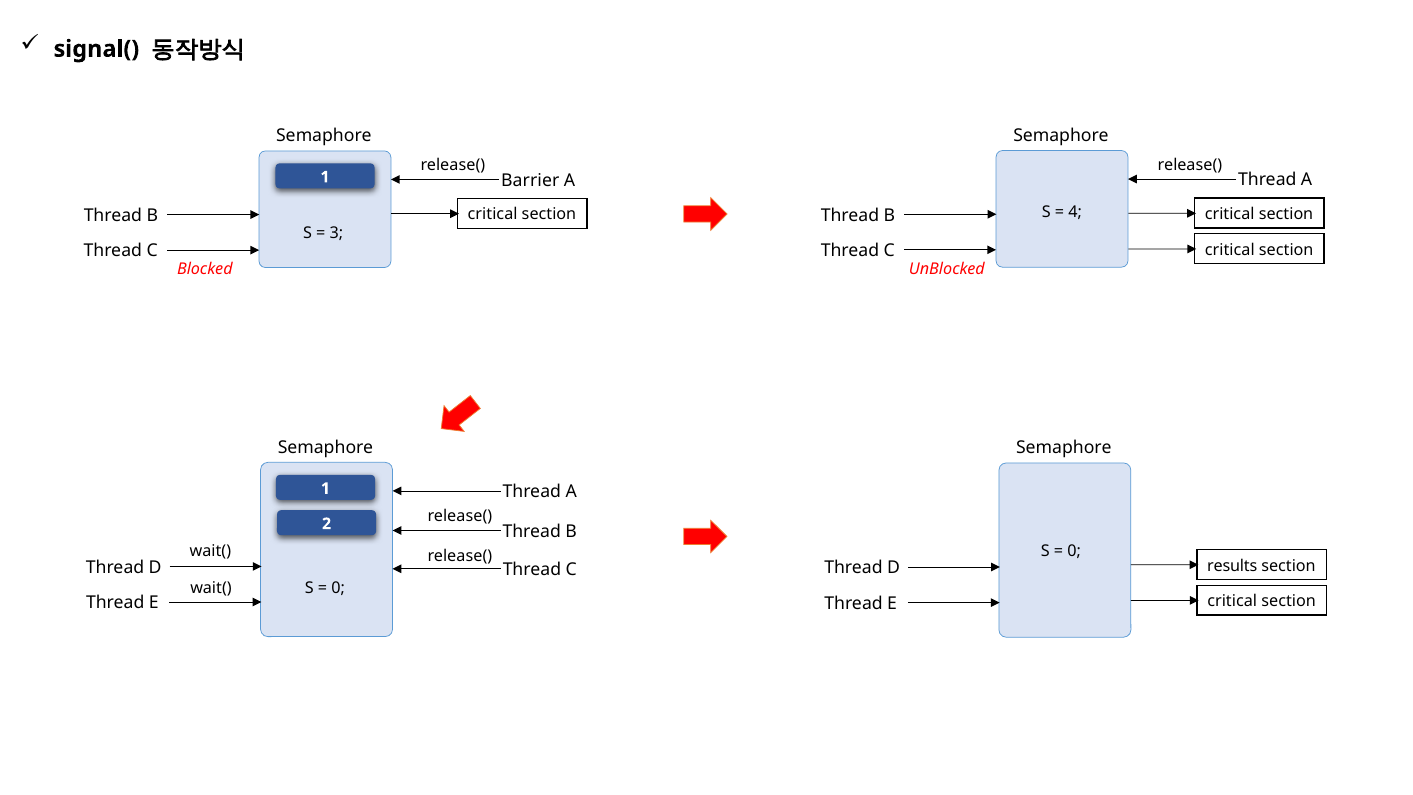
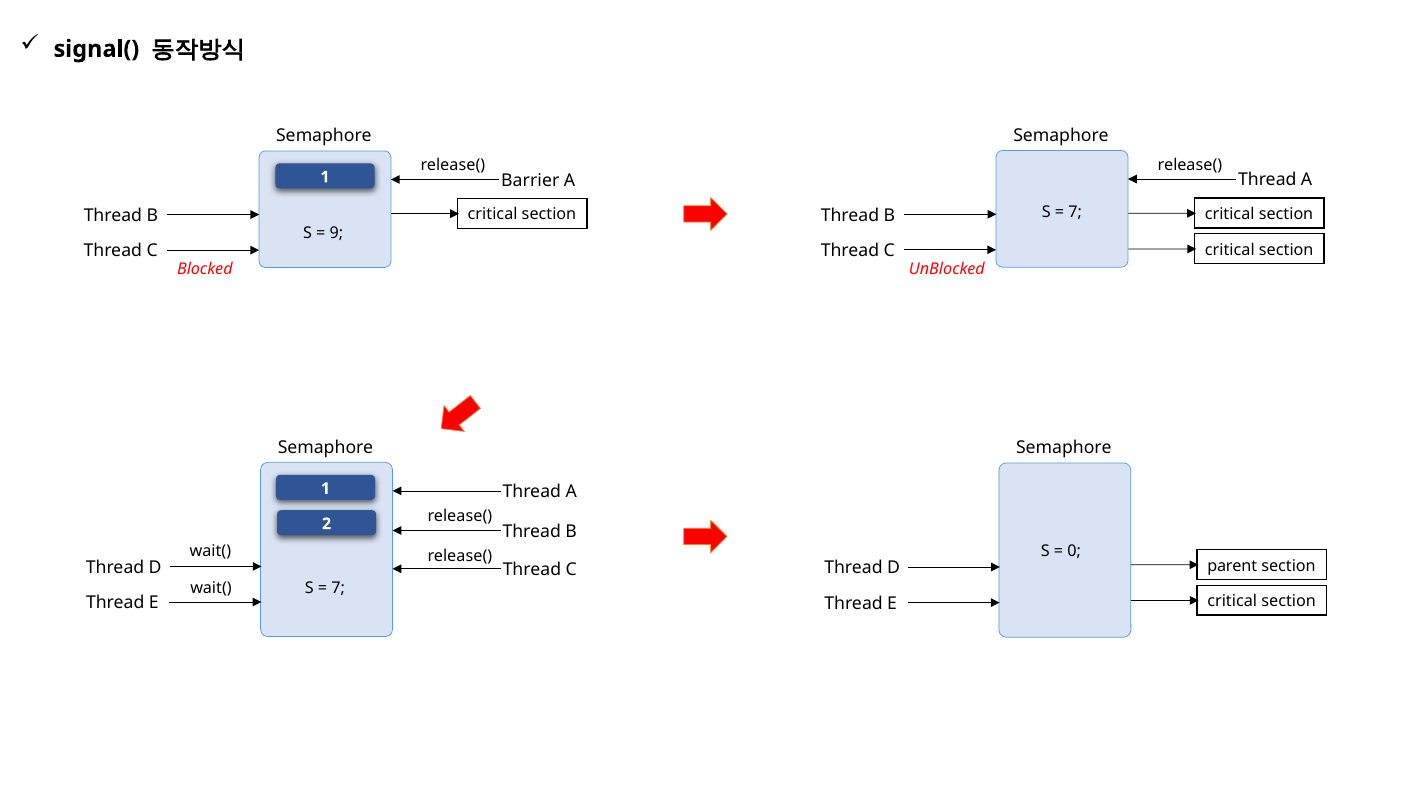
4: 4 -> 7 (1075, 213)
3: 3 -> 9 (336, 233)
results: results -> parent (1232, 566)
0: 0 -> 7 (338, 588)
